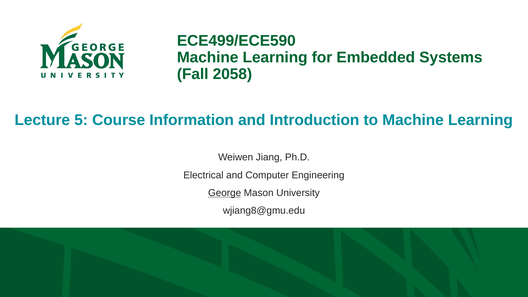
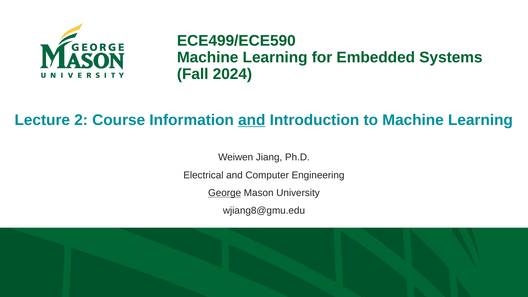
2058: 2058 -> 2024 (232, 74)
5: 5 -> 2 (81, 120)
and underline: none -> present (252, 120)
